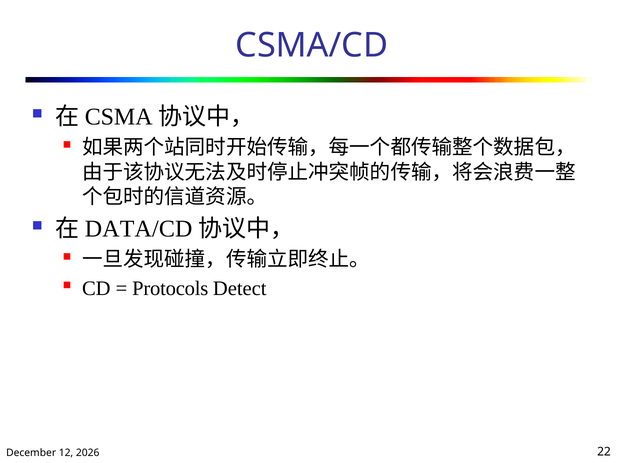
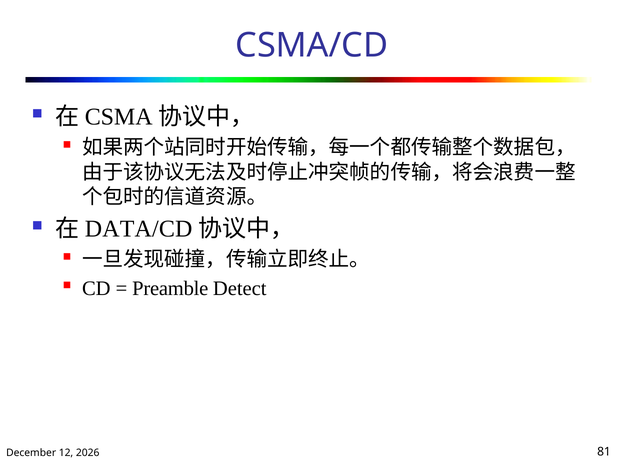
Protocols: Protocols -> Preamble (170, 288)
22: 22 -> 81 (604, 451)
